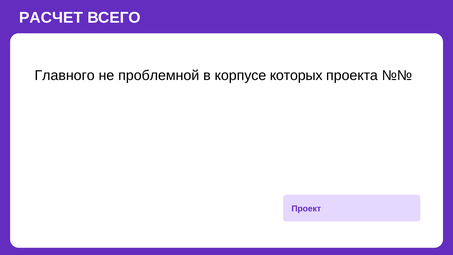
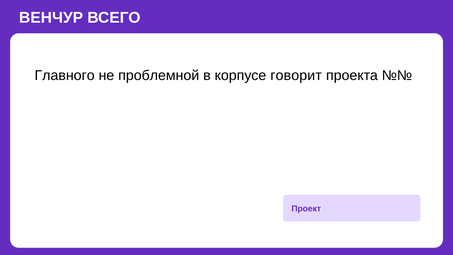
РАСЧЕТ: РАСЧЕТ -> ВЕНЧУР (51, 18)
которых: которых -> говорит (296, 75)
